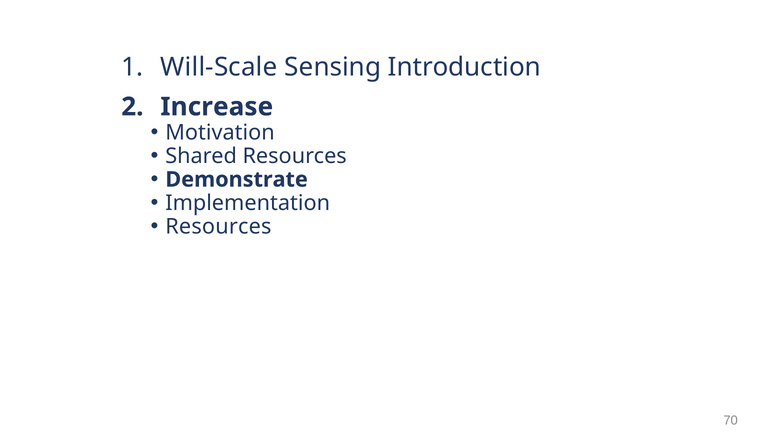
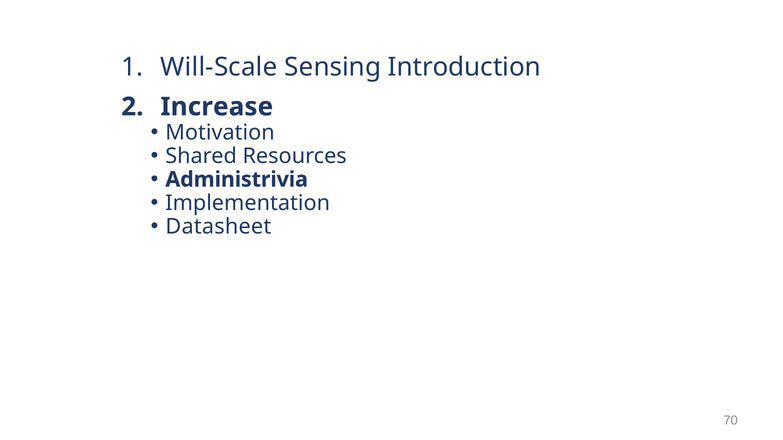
Demonstrate: Demonstrate -> Administrivia (237, 180)
Resources: Resources -> Datasheet (218, 227)
